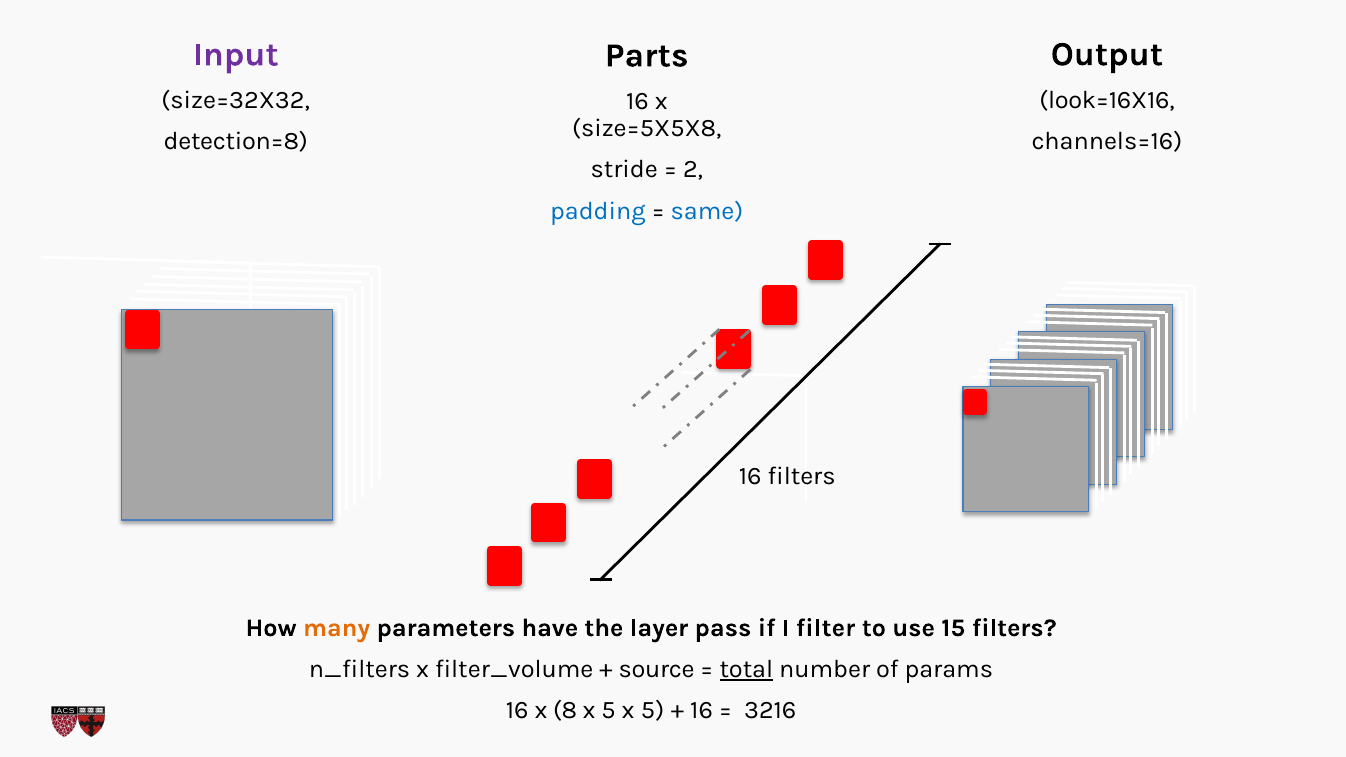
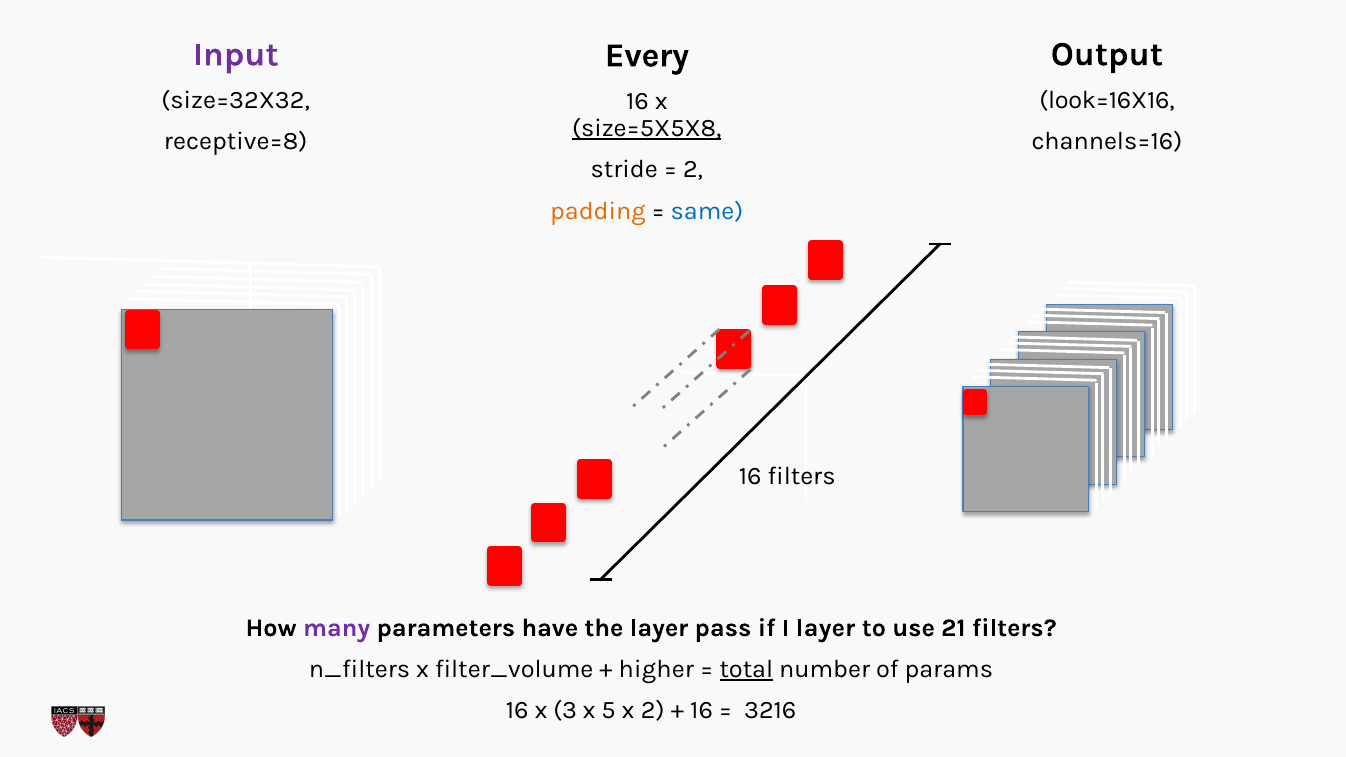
Parts: Parts -> Every (647, 55)
size=5X5X8 underline: none -> present (647, 128)
detection=8: detection=8 -> receptive=8 (236, 141)
padding colour: blue -> orange (598, 211)
many colour: orange -> purple (337, 628)
I filter: filter -> layer (825, 628)
15: 15 -> 21 (953, 628)
source: source -> higher (656, 669)
8: 8 -> 3 (565, 710)
5: 5 -> 2 (653, 710)
